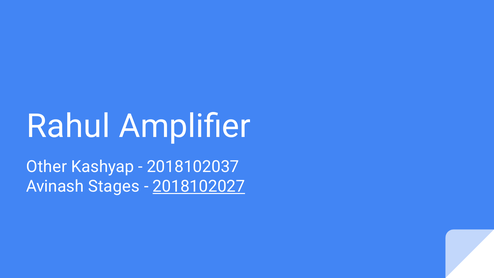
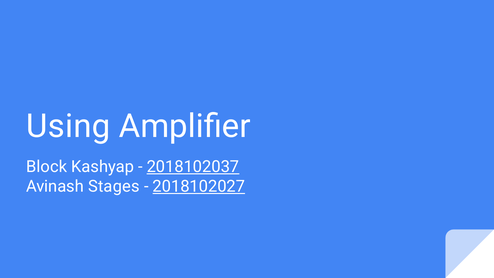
Rahul: Rahul -> Using (68, 126)
Other: Other -> Block (47, 167)
2018102037 underline: none -> present (193, 167)
